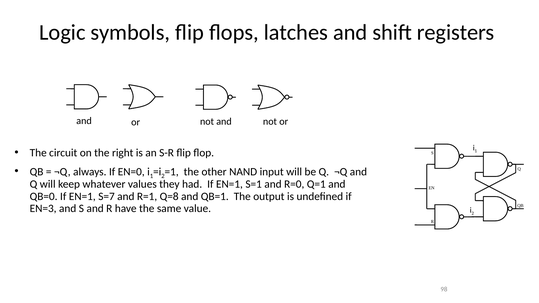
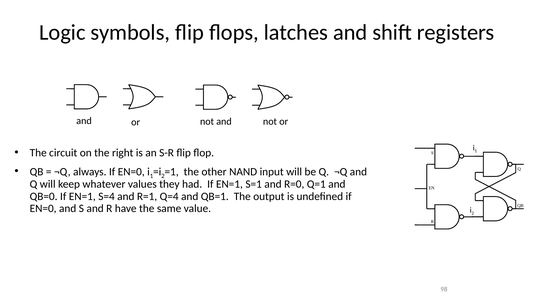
S=7: S=7 -> S=4 (106, 196)
Q=8: Q=8 -> Q=4 (169, 196)
EN=3: EN=3 -> EN=0 (43, 209)
